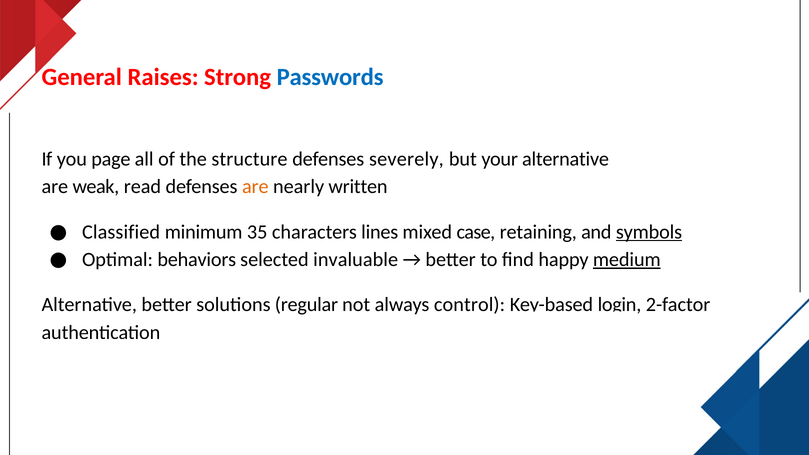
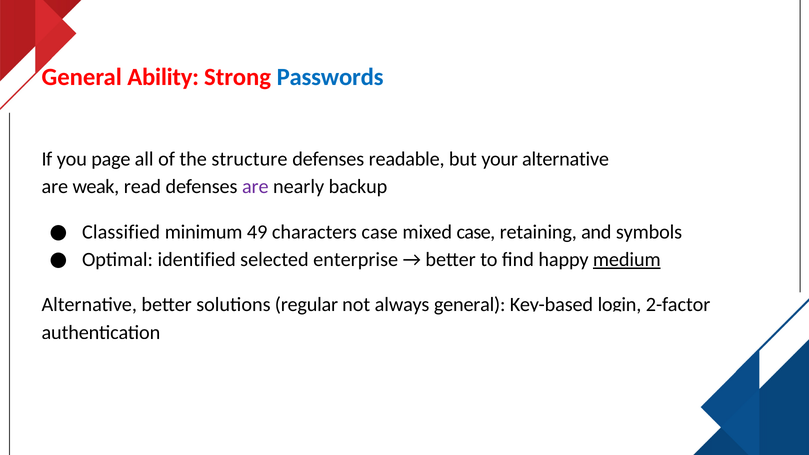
Raises: Raises -> Ability (163, 77)
severely: severely -> readable (407, 159)
are colour: orange -> purple (255, 187)
written: written -> backup (358, 187)
35: 35 -> 49 (257, 232)
characters lines: lines -> case (380, 232)
symbols underline: present -> none (649, 232)
behaviors: behaviors -> identified (197, 260)
invaluable: invaluable -> enterprise (356, 260)
always control: control -> general (470, 305)
